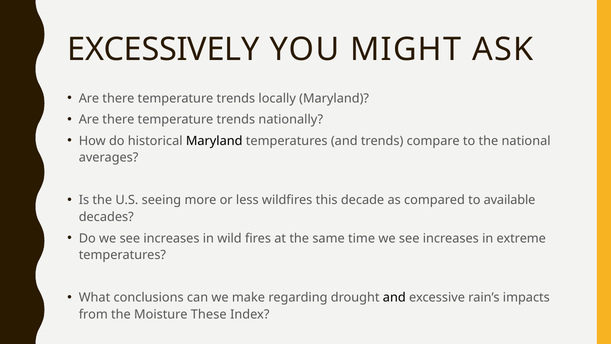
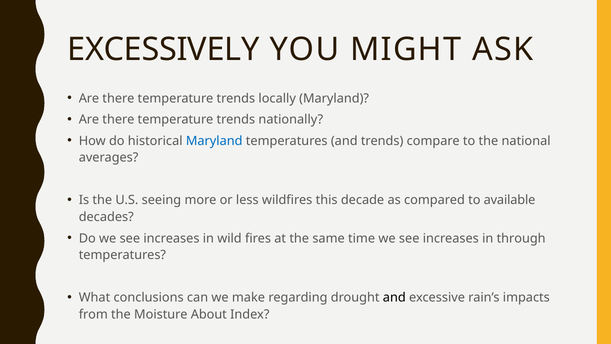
Maryland colour: black -> blue (214, 141)
extreme: extreme -> through (521, 238)
Moisture These: These -> About (209, 314)
